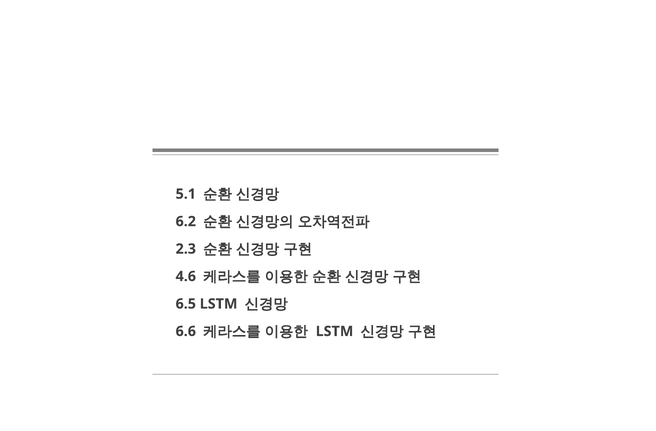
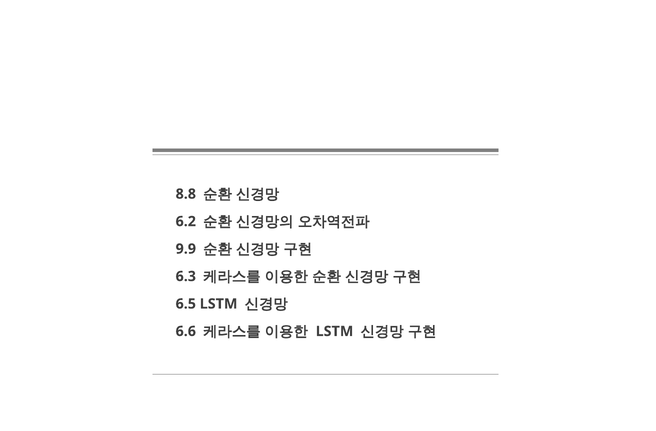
5.1: 5.1 -> 8.8 (186, 194)
2.3: 2.3 -> 9.9 (186, 249)
4.6: 4.6 -> 6.3 (186, 276)
